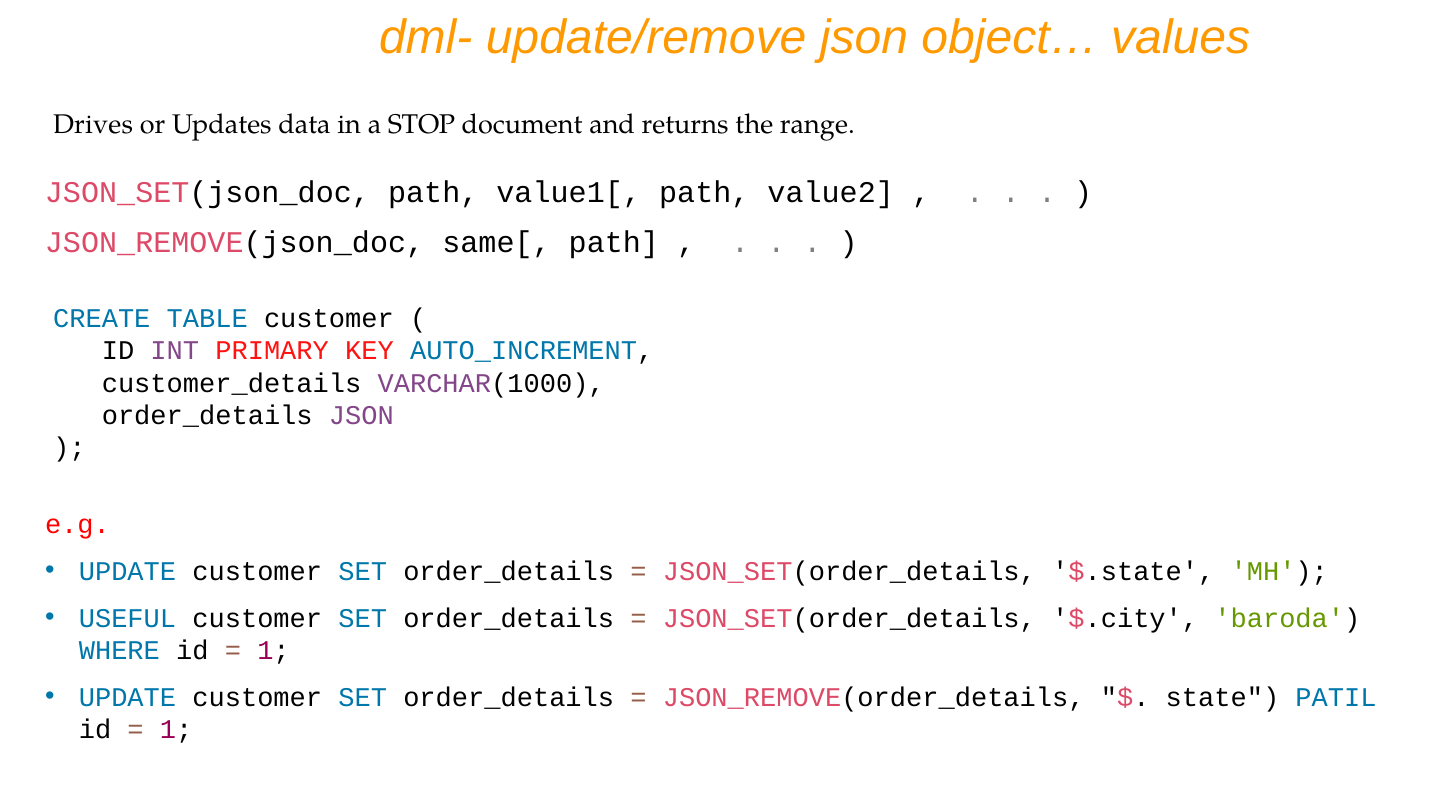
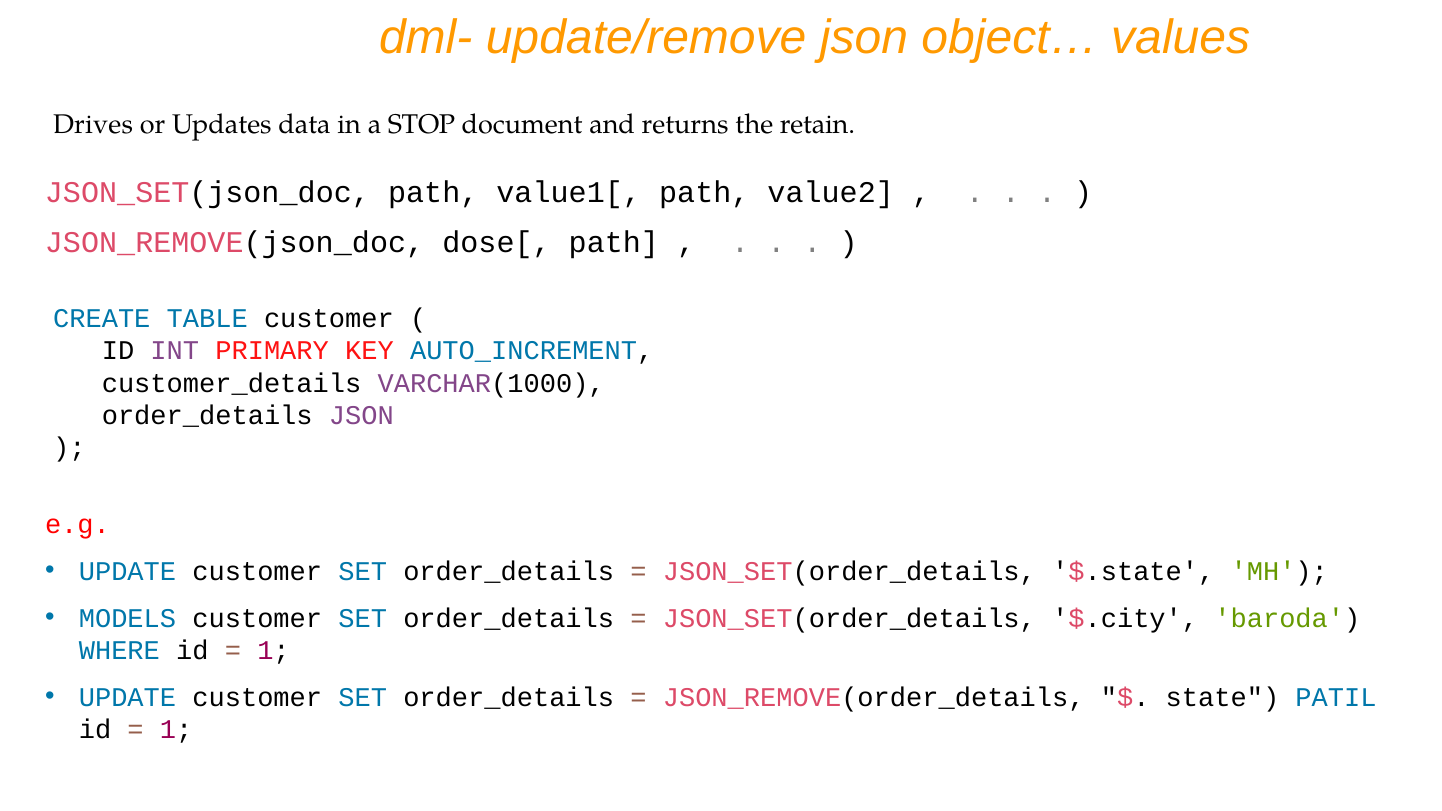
range: range -> retain (817, 124)
same[: same[ -> dose[ (497, 243)
USEFUL: USEFUL -> MODELS (127, 618)
